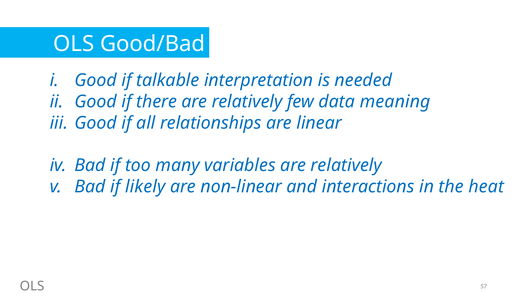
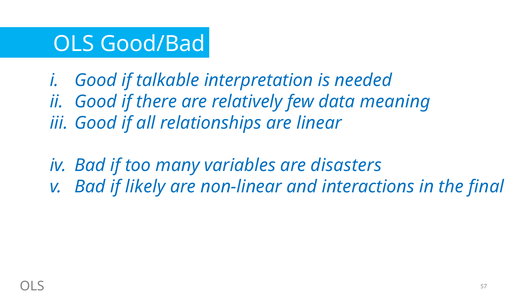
variables are relatively: relatively -> disasters (346, 166)
heat: heat -> final (486, 187)
